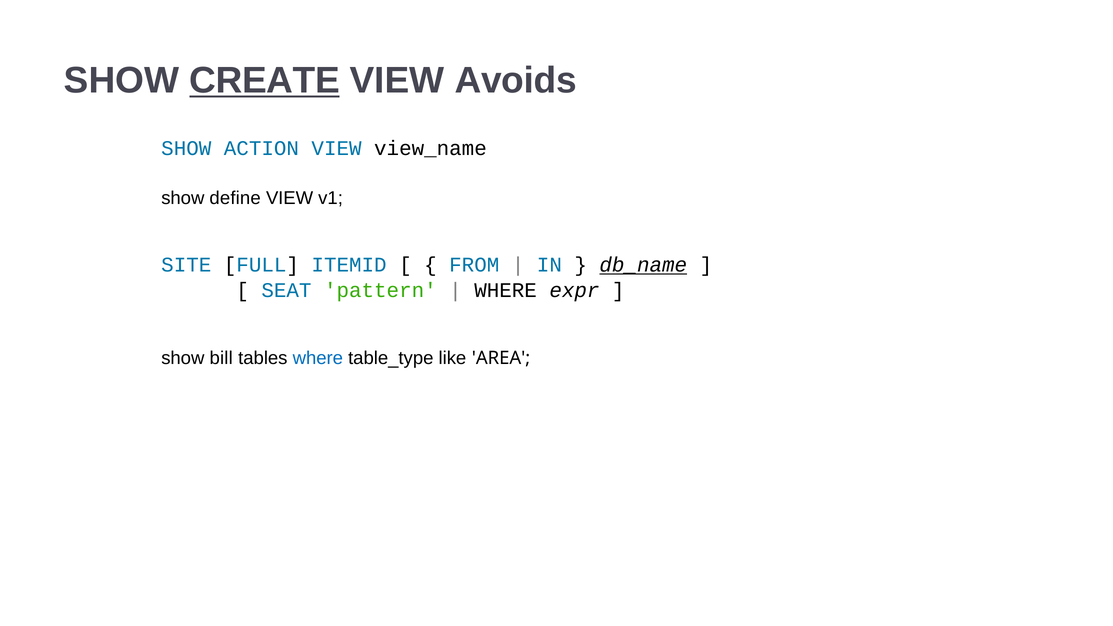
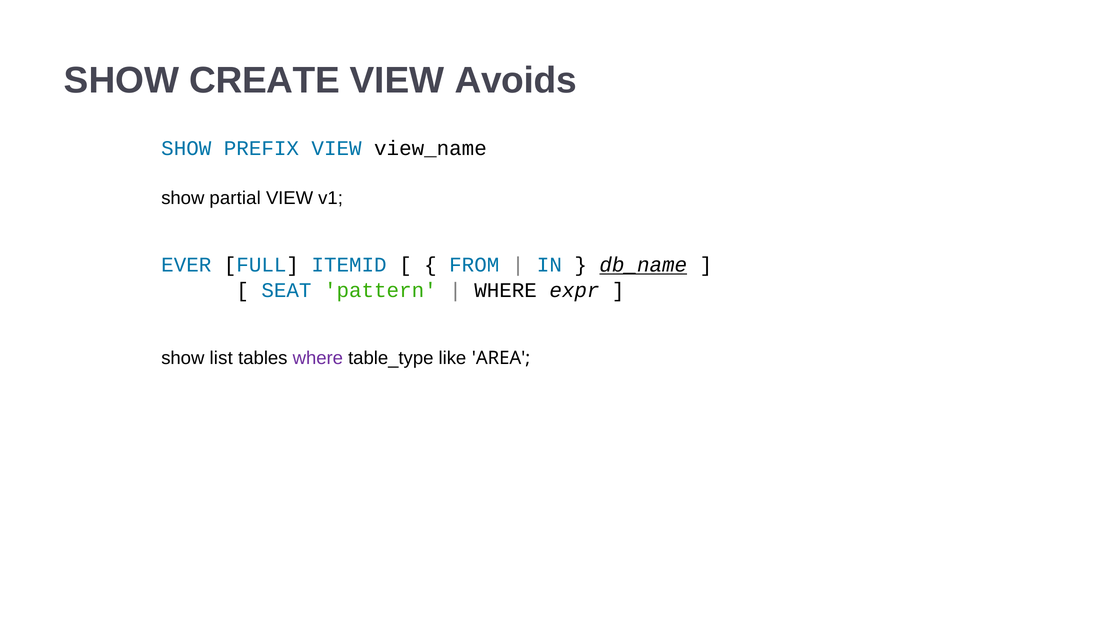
CREATE underline: present -> none (265, 81)
ACTION: ACTION -> PREFIX (261, 148)
define: define -> partial (235, 198)
SITE: SITE -> EVER (186, 265)
bill: bill -> list (221, 358)
where colour: blue -> purple (318, 358)
